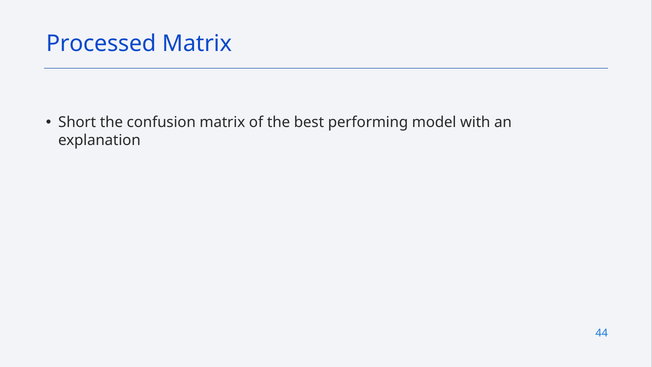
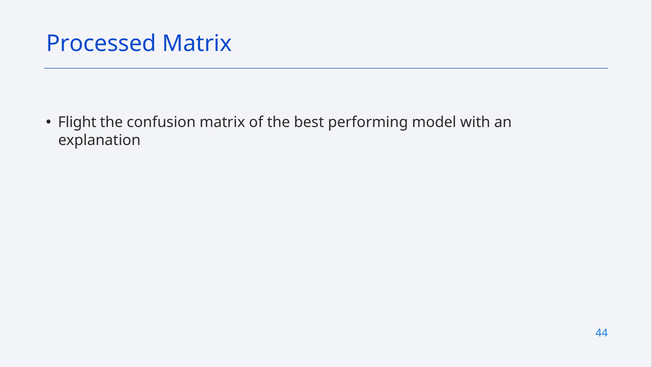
Short: Short -> Flight (77, 122)
